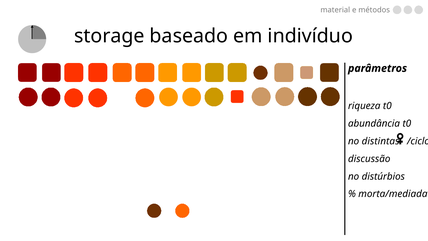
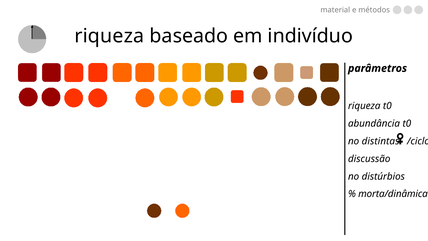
storage: storage -> riqueza (109, 36)
morta/mediada: morta/mediada -> morta/dinâmica (393, 194)
